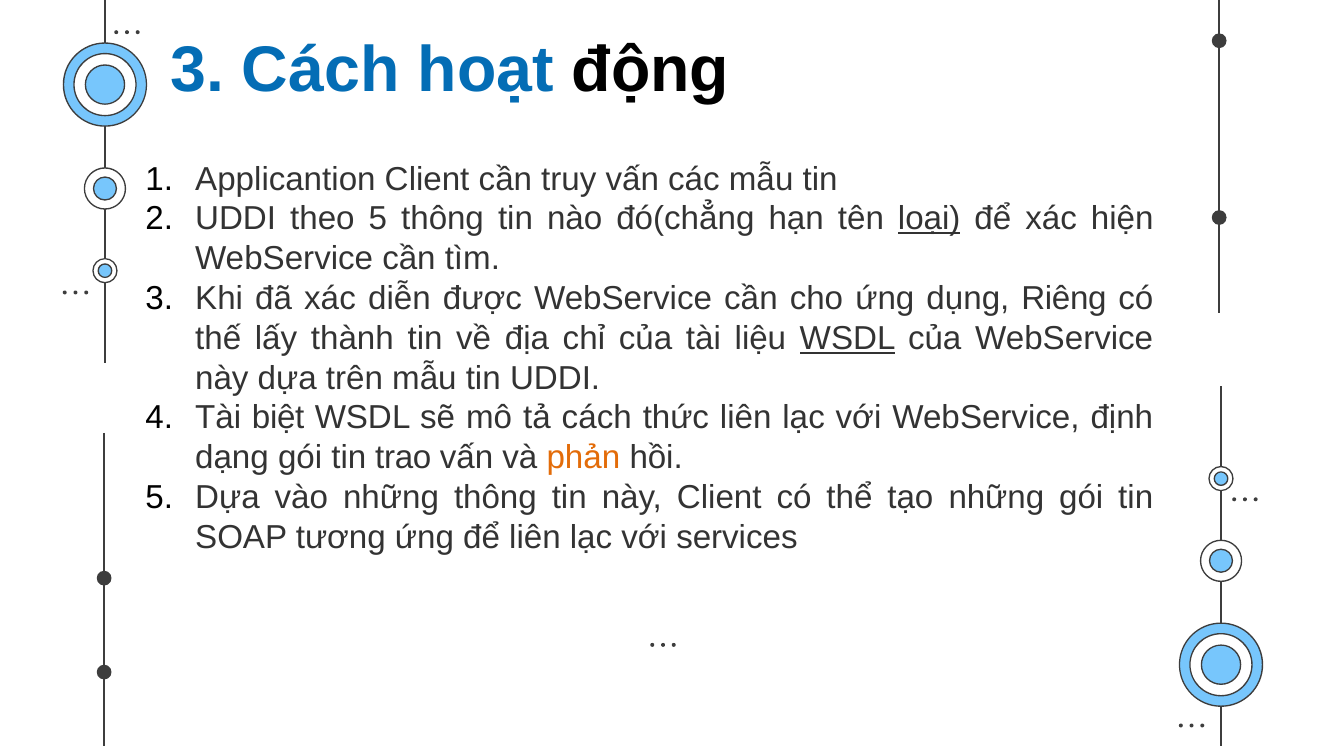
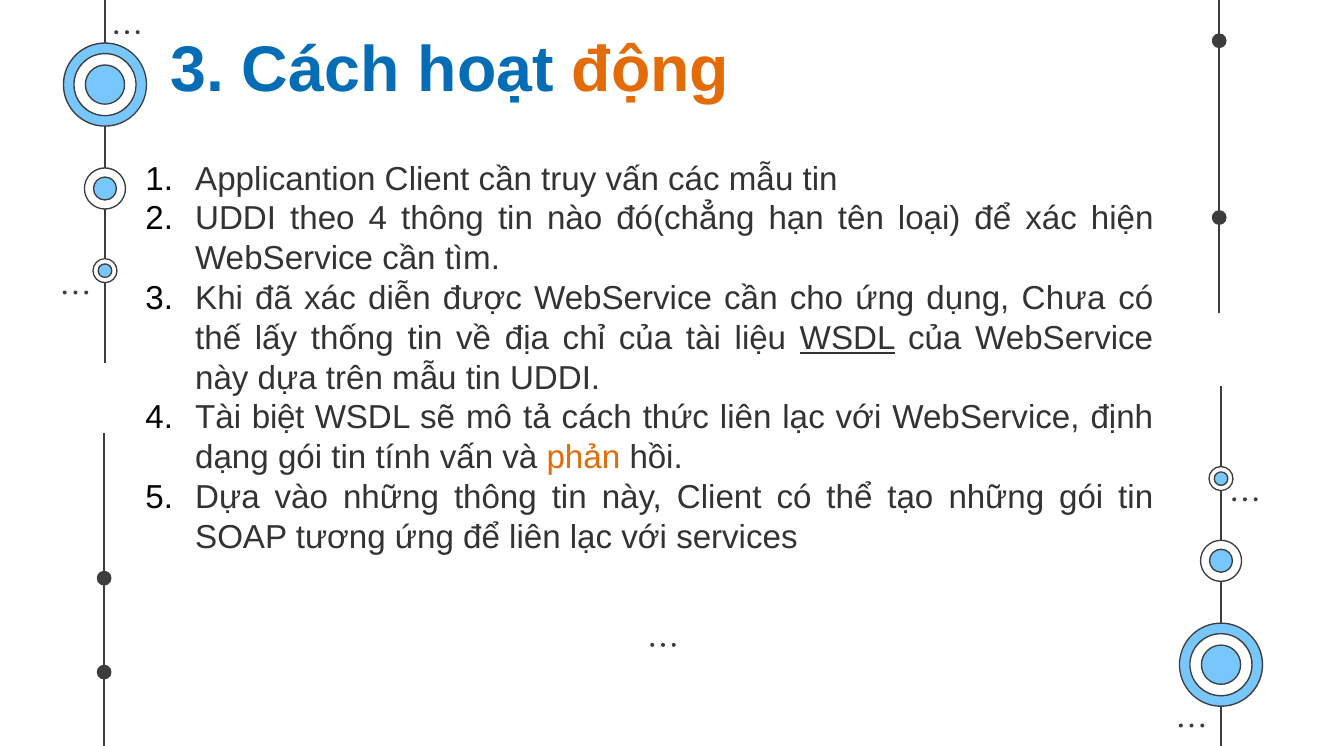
động colour: black -> orange (650, 71)
theo 5: 5 -> 4 (378, 219)
loại underline: present -> none (929, 219)
Riêng: Riêng -> Chưa (1064, 298)
thành: thành -> thống (352, 338)
trao: trao -> tính (403, 458)
